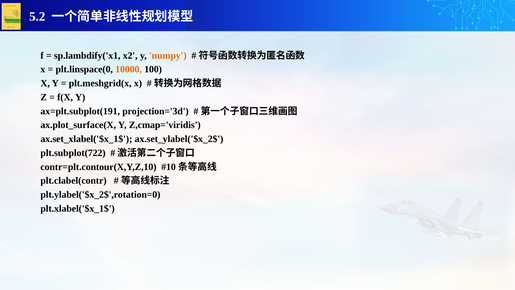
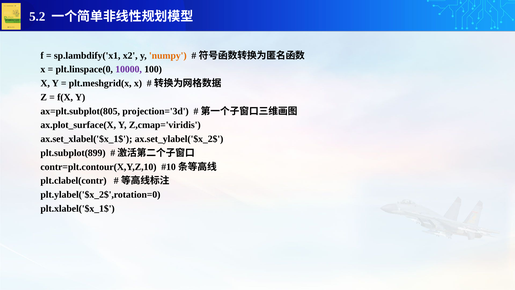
10000 colour: orange -> purple (129, 69)
ax=plt.subplot(191: ax=plt.subplot(191 -> ax=plt.subplot(805 (80, 111)
plt.subplot(722: plt.subplot(722 -> plt.subplot(899 (73, 153)
